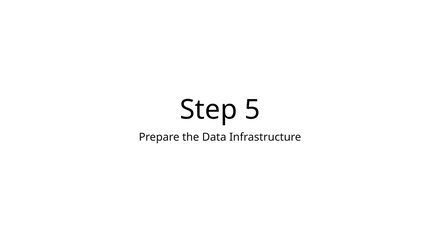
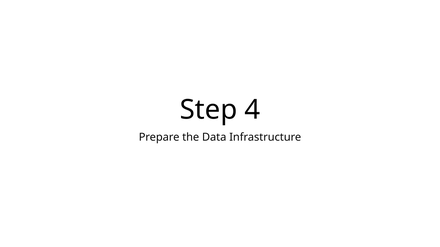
5: 5 -> 4 (252, 110)
